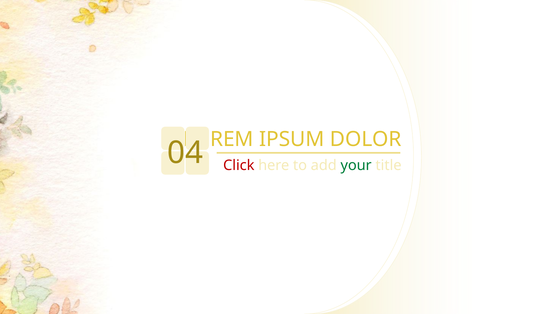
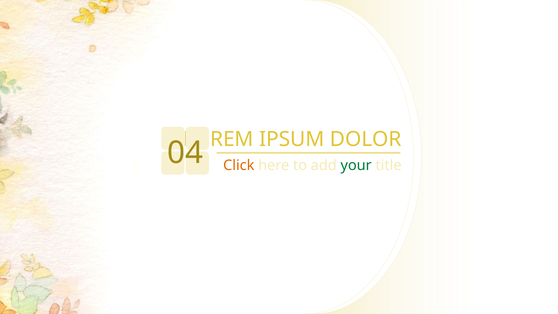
Click colour: red -> orange (239, 165)
